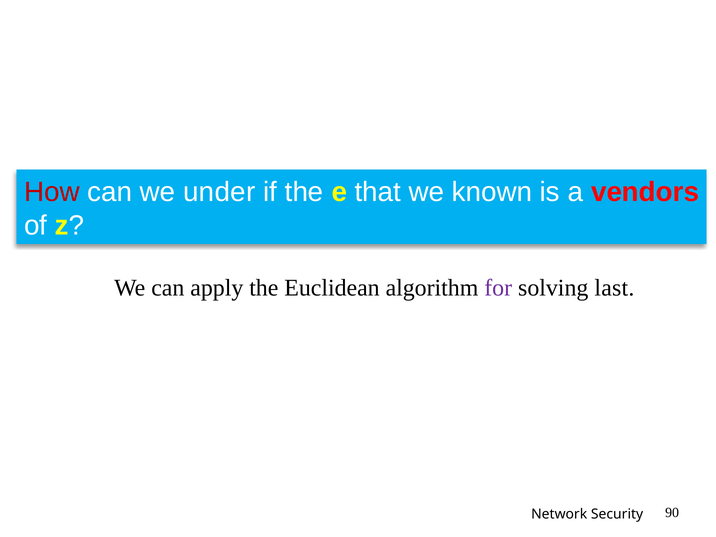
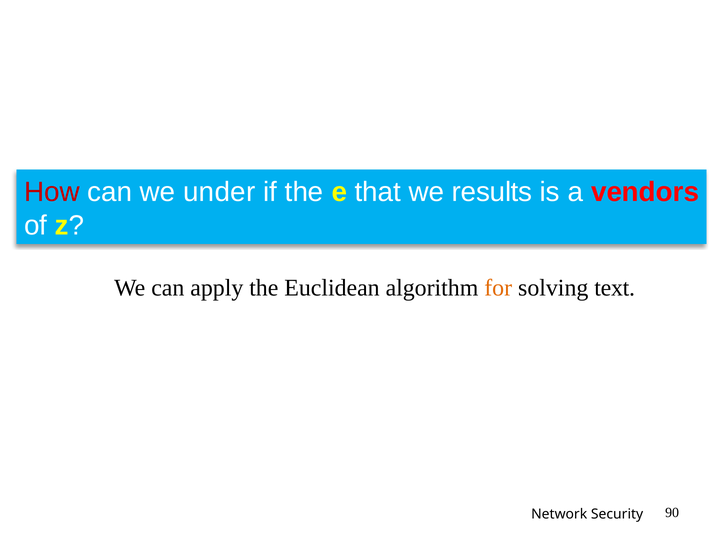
known: known -> results (492, 192)
for colour: purple -> orange (498, 288)
last: last -> text (615, 288)
